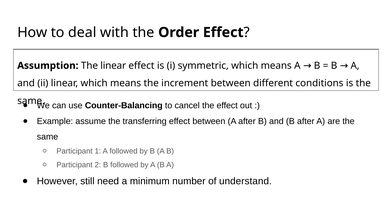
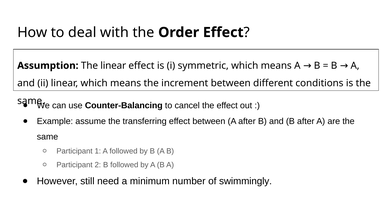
understand: understand -> swimmingly (245, 182)
